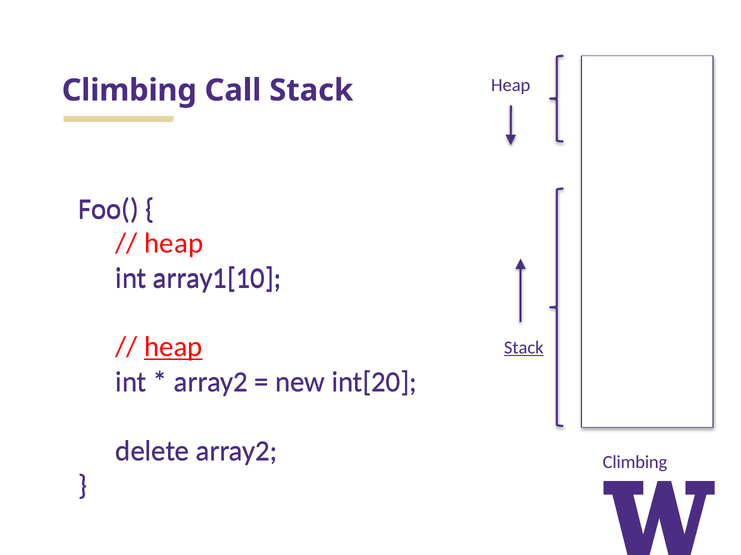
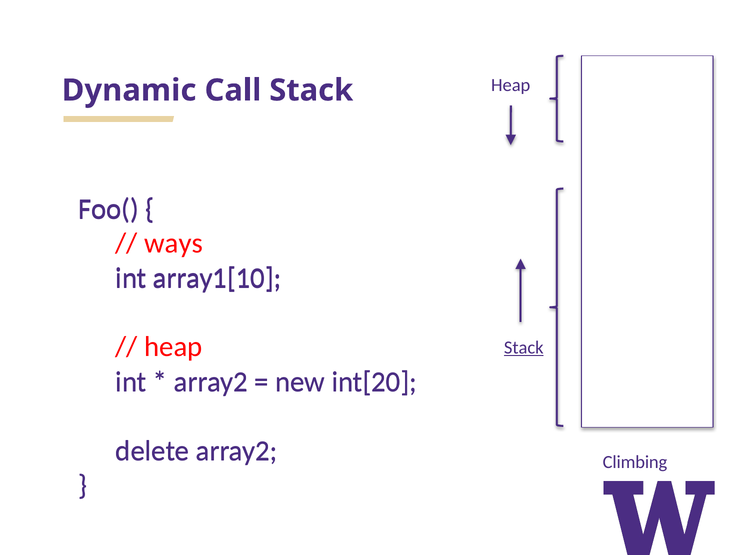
Climbing: Climbing -> Dynamic (129, 90)
heap: heap -> ways (174, 244)
heap underline: present -> none (173, 347)
